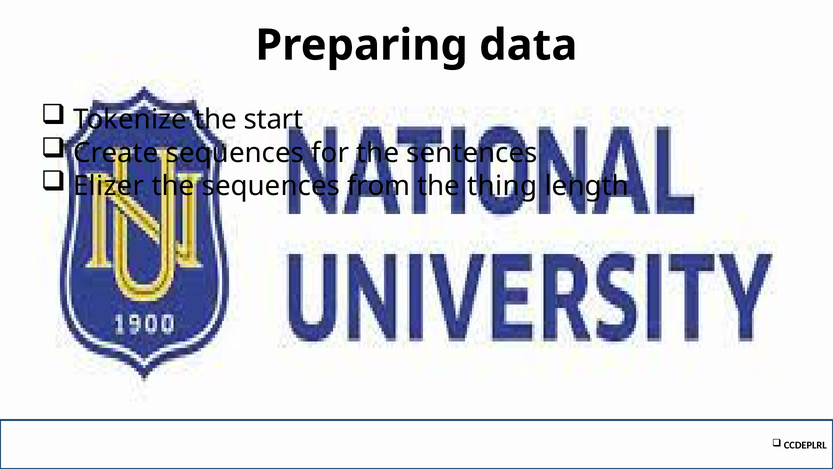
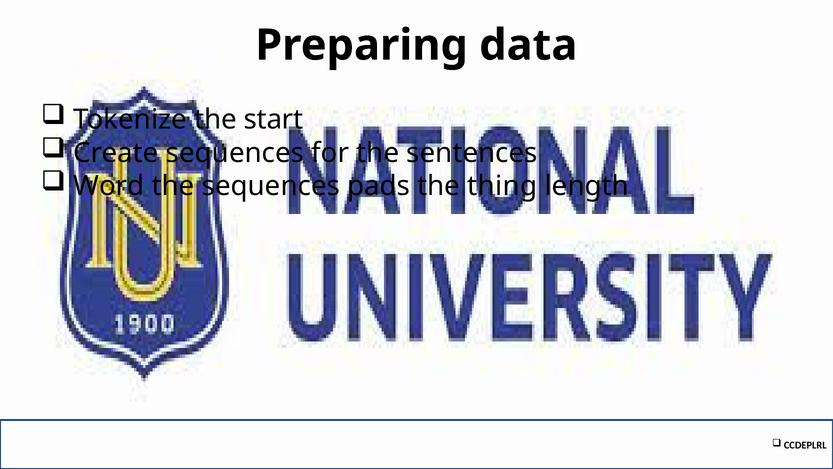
Elizer: Elizer -> Word (109, 186)
from: from -> pads (379, 186)
